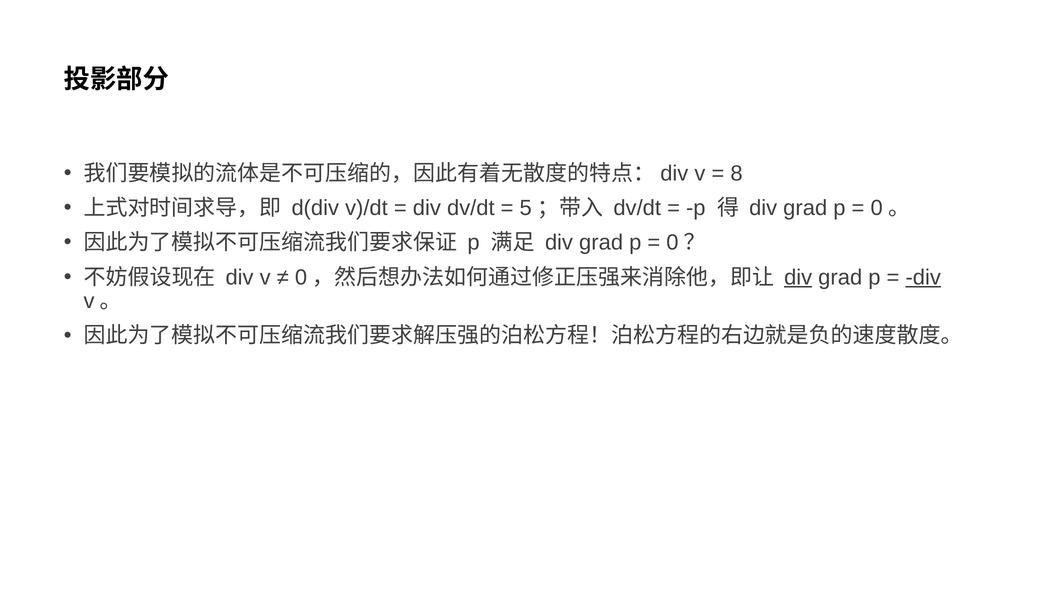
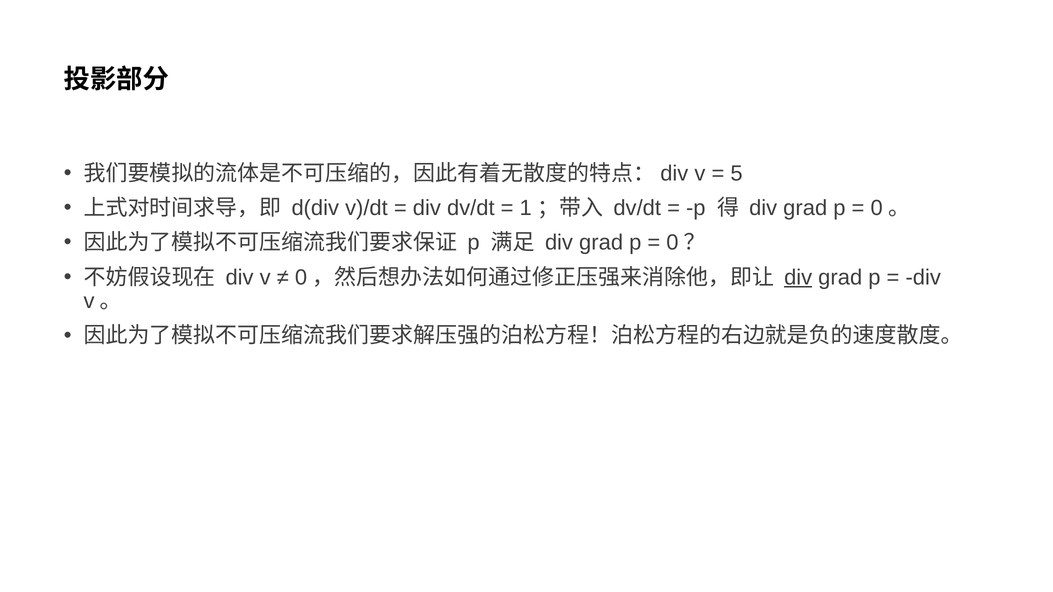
8: 8 -> 5 (737, 173)
5: 5 -> 1 (526, 208)
div underline: present -> none (923, 277)
